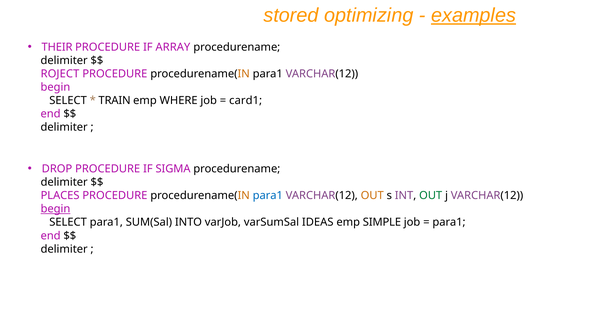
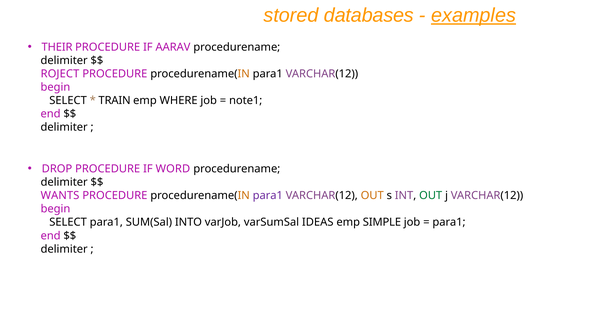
optimizing: optimizing -> databases (369, 15)
ARRAY: ARRAY -> AARAV (173, 47)
card1: card1 -> note1 (246, 101)
SIGMA: SIGMA -> WORD (173, 169)
PLACES: PLACES -> WANTS (60, 196)
para1 colour: blue -> purple (268, 196)
begin underline: present -> none (55, 209)
